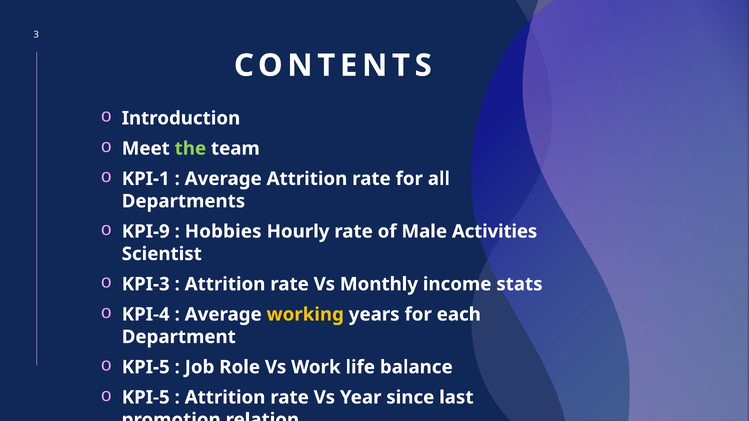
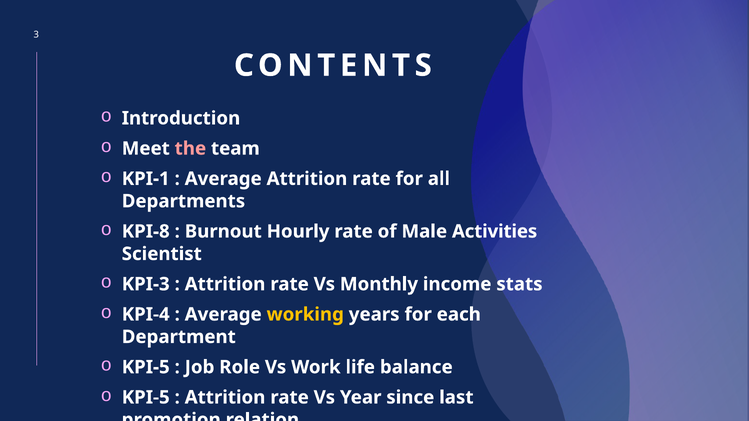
the colour: light green -> pink (190, 149)
KPI-9: KPI-9 -> KPI-8 (146, 232)
Hobbies: Hobbies -> Burnout (223, 232)
